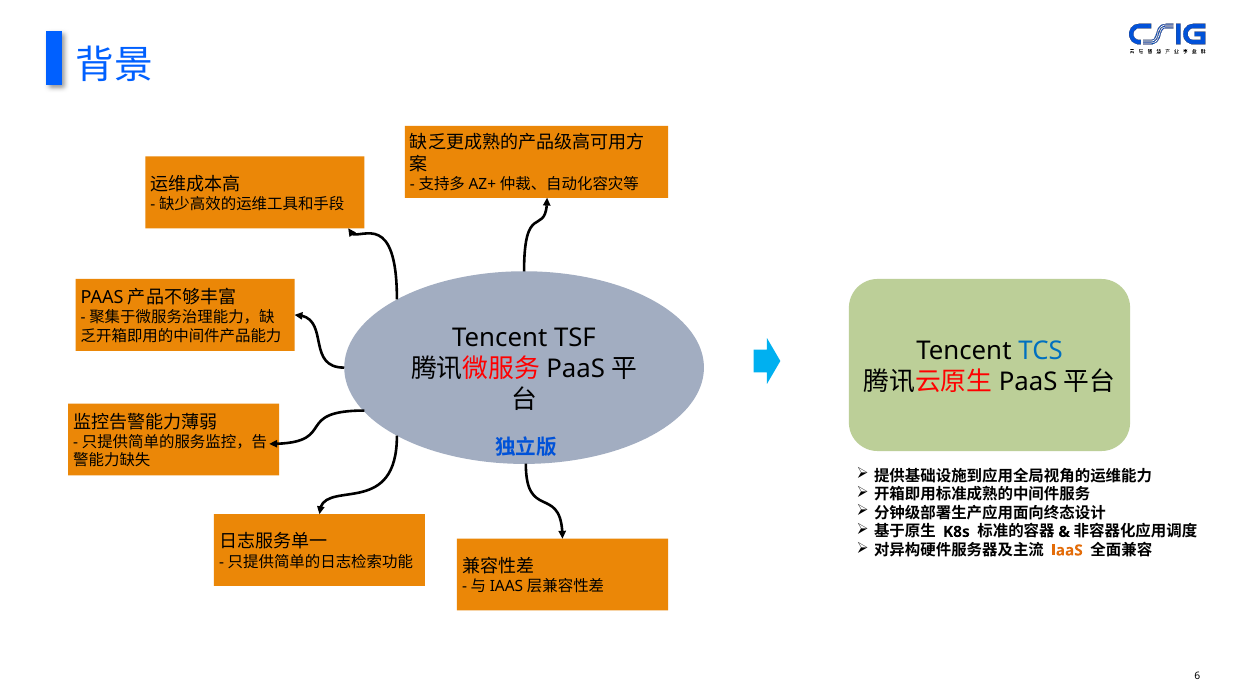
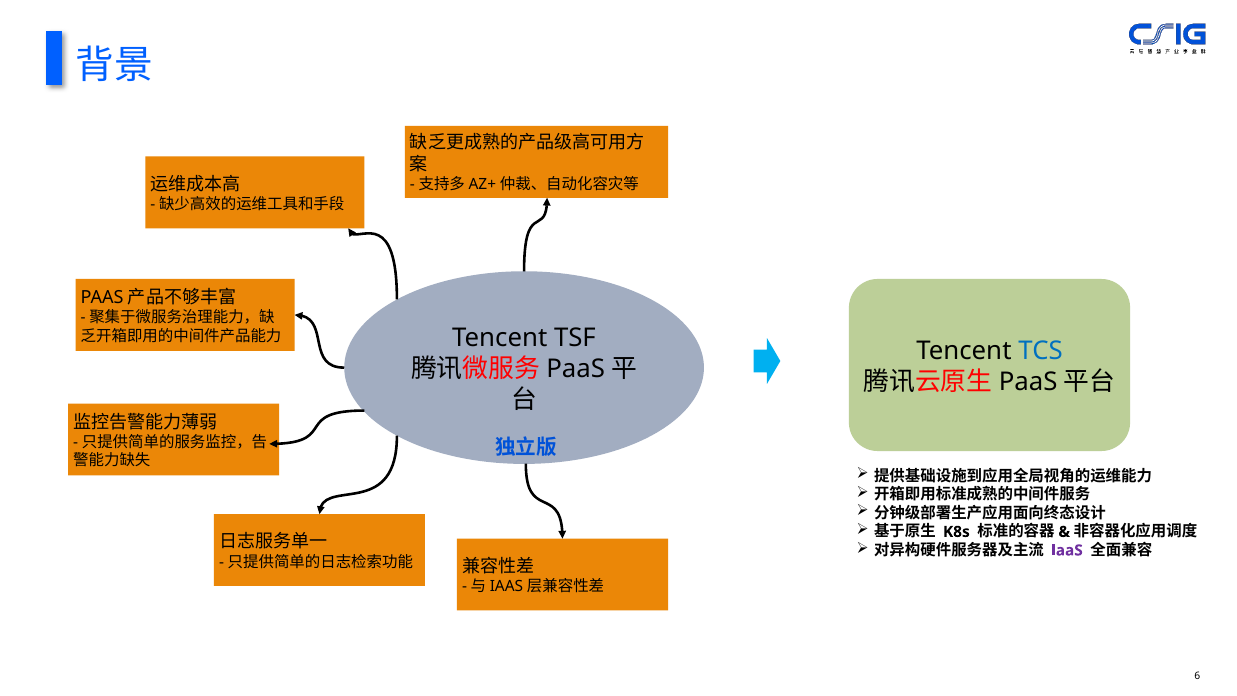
laaS colour: orange -> purple (1067, 550)
